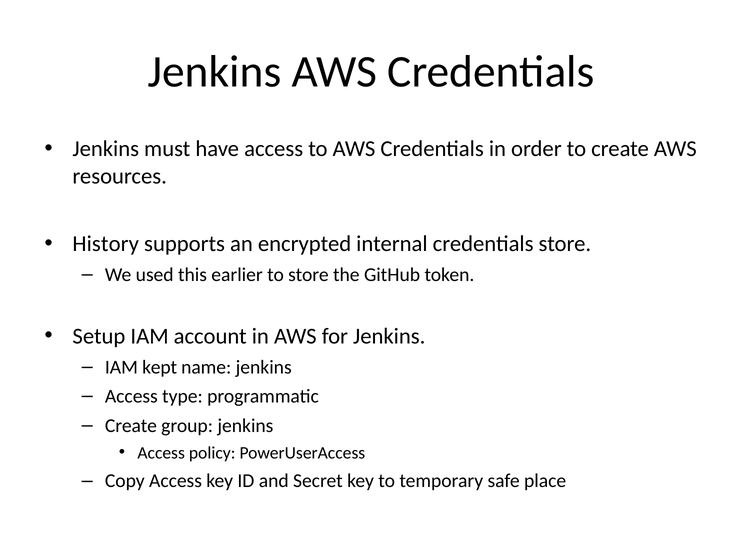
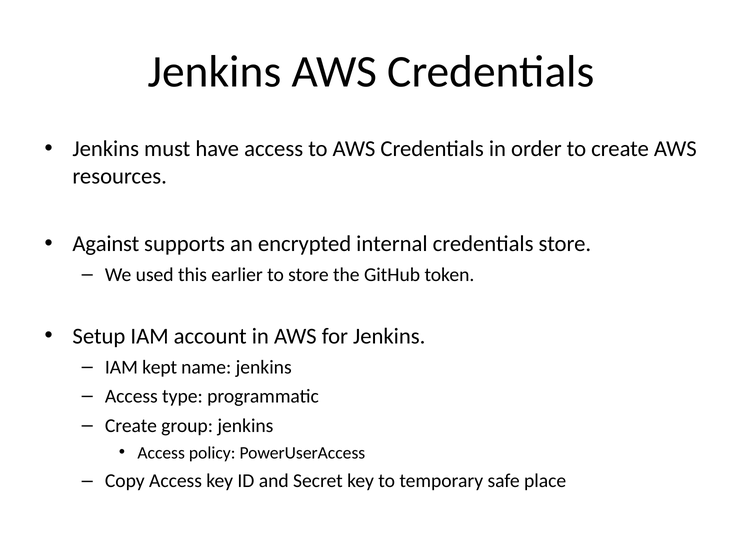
History: History -> Against (106, 244)
